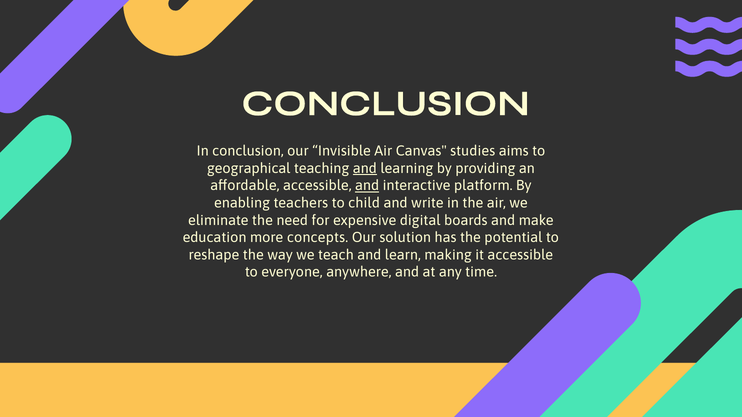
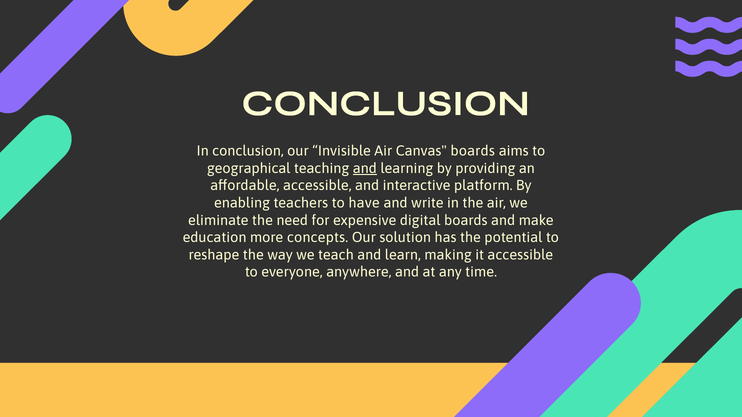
Canvas studies: studies -> boards (473, 151)
and underline: present -> none (367, 186)
child: child -> have (364, 203)
